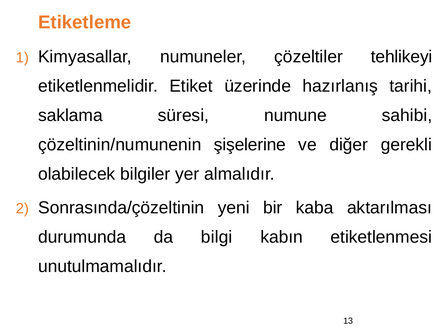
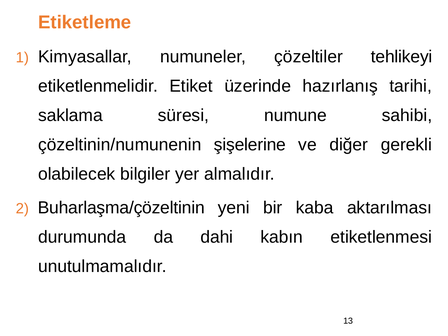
Sonrasında/çözeltinin: Sonrasında/çözeltinin -> Buharlaşma/çözeltinin (121, 208)
bilgi: bilgi -> dahi (217, 237)
